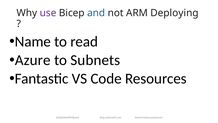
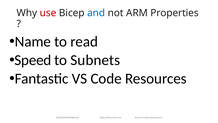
use colour: purple -> red (48, 13)
Deploying: Deploying -> Properties (175, 13)
Azure: Azure -> Speed (33, 60)
